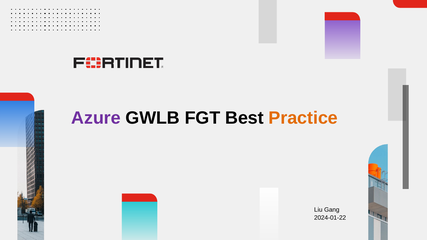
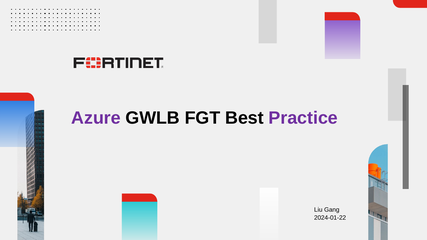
Practice colour: orange -> purple (303, 118)
